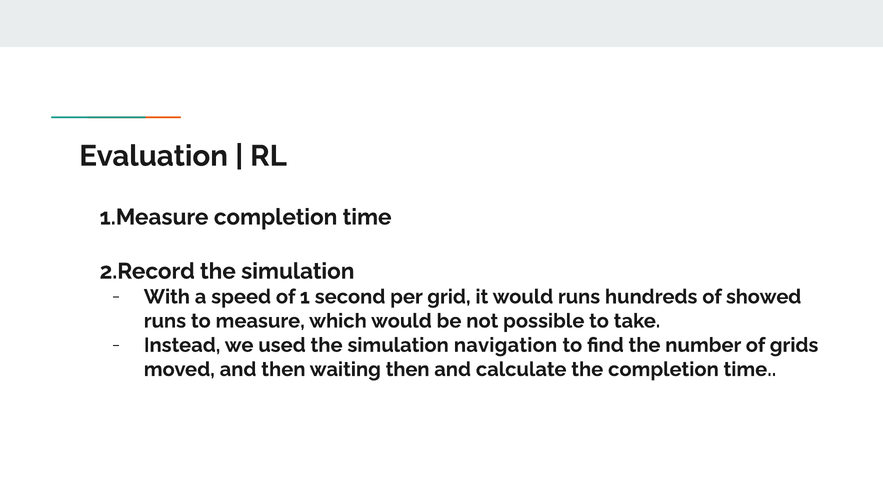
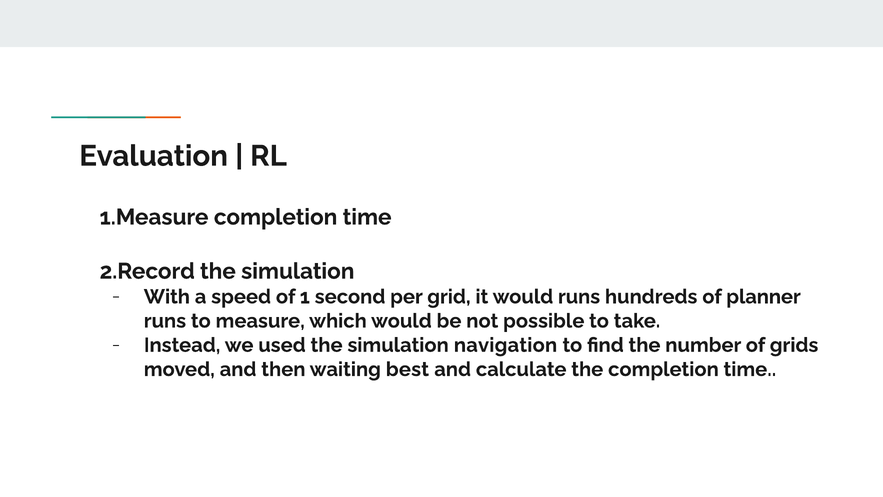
showed: showed -> planner (764, 297)
waiting then: then -> best (407, 369)
